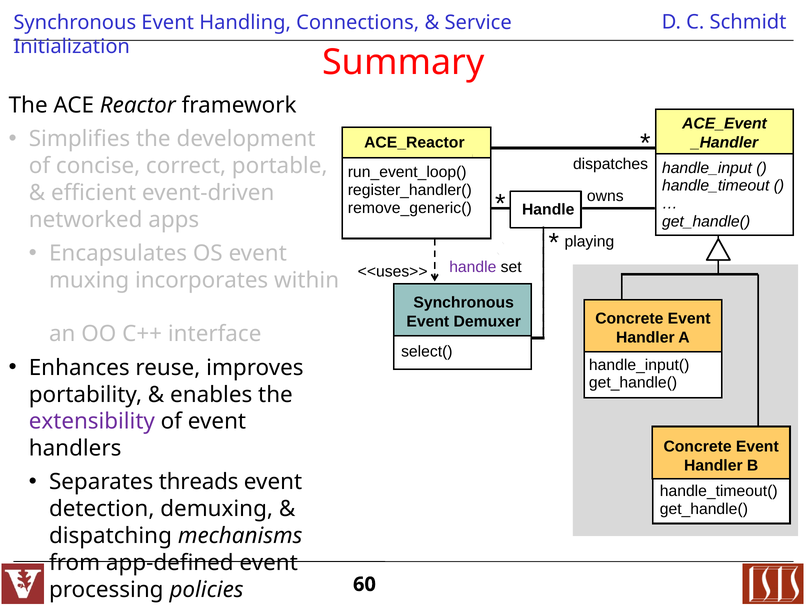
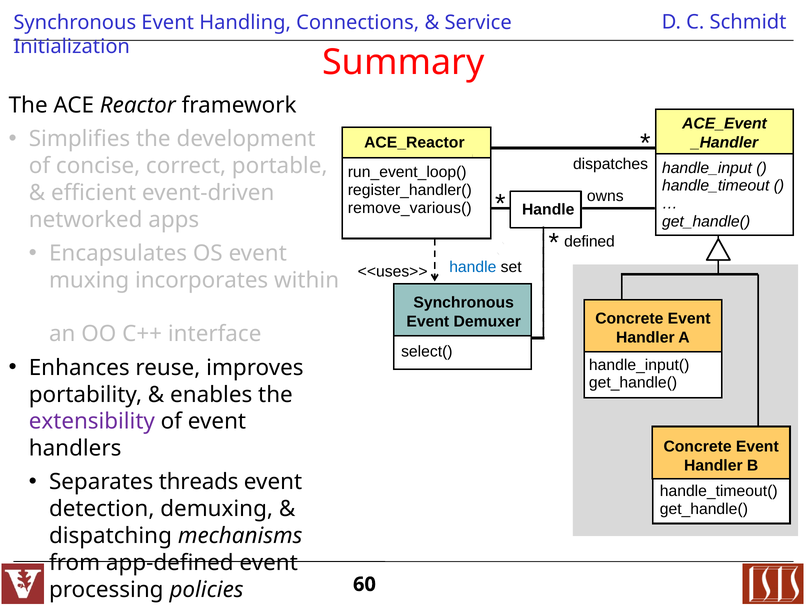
remove_generic(: remove_generic( -> remove_various( (410, 208)
playing: playing -> defined (589, 242)
handle colour: purple -> blue (473, 267)
